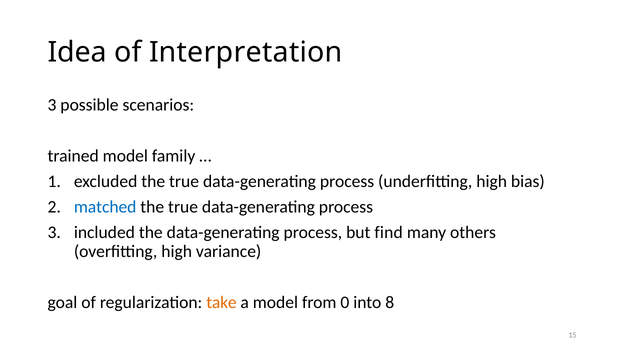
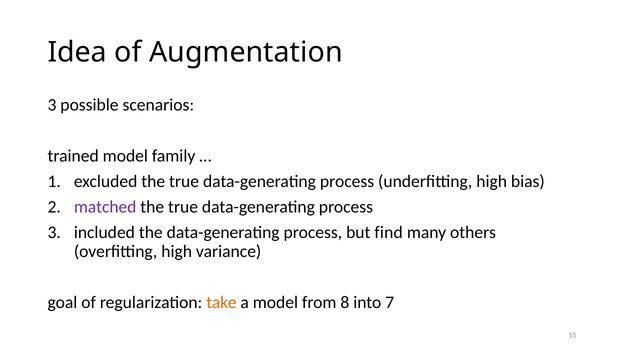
Interpretation: Interpretation -> Augmentation (246, 52)
matched colour: blue -> purple (105, 207)
0: 0 -> 8 (345, 302)
8: 8 -> 7 (390, 302)
